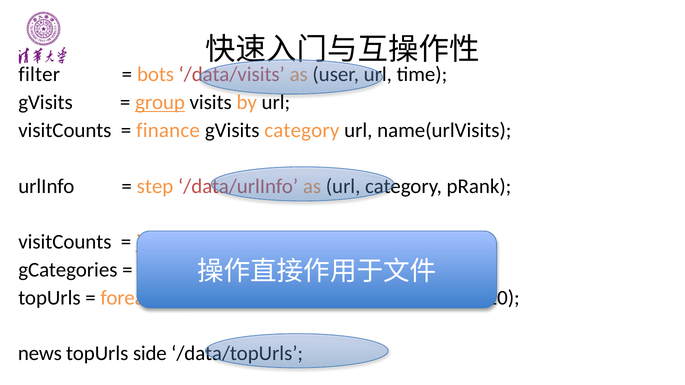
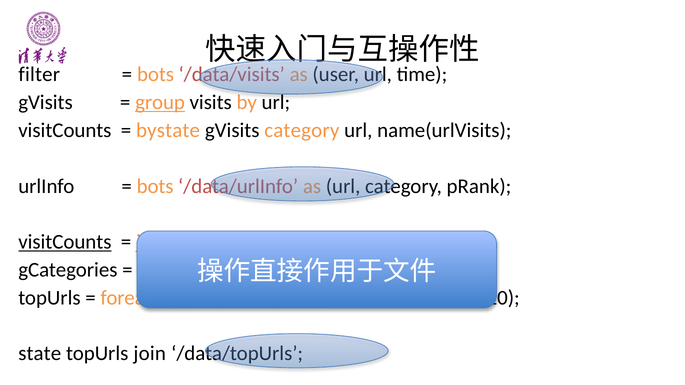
finance: finance -> bystate (168, 130)
step: step -> bots (155, 186)
visitCounts underline: none -> present (65, 242)
news: news -> state (40, 354)
topUrls side: side -> join (150, 354)
